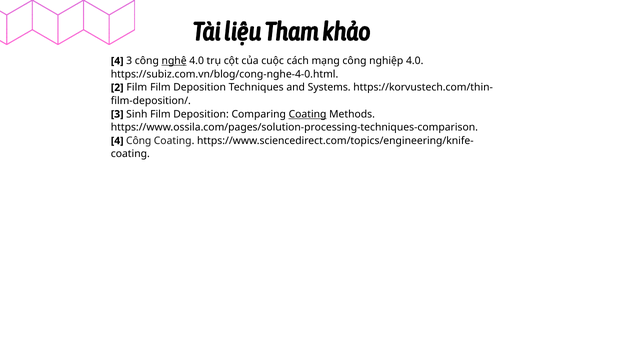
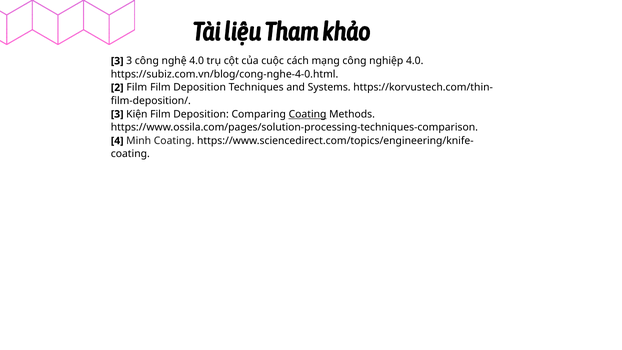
4: 4 -> 3 (117, 61)
nghệ underline: present -> none (174, 61)
Sinh: Sinh -> Kiện (137, 114)
4 Công: Công -> Minh (139, 141)
